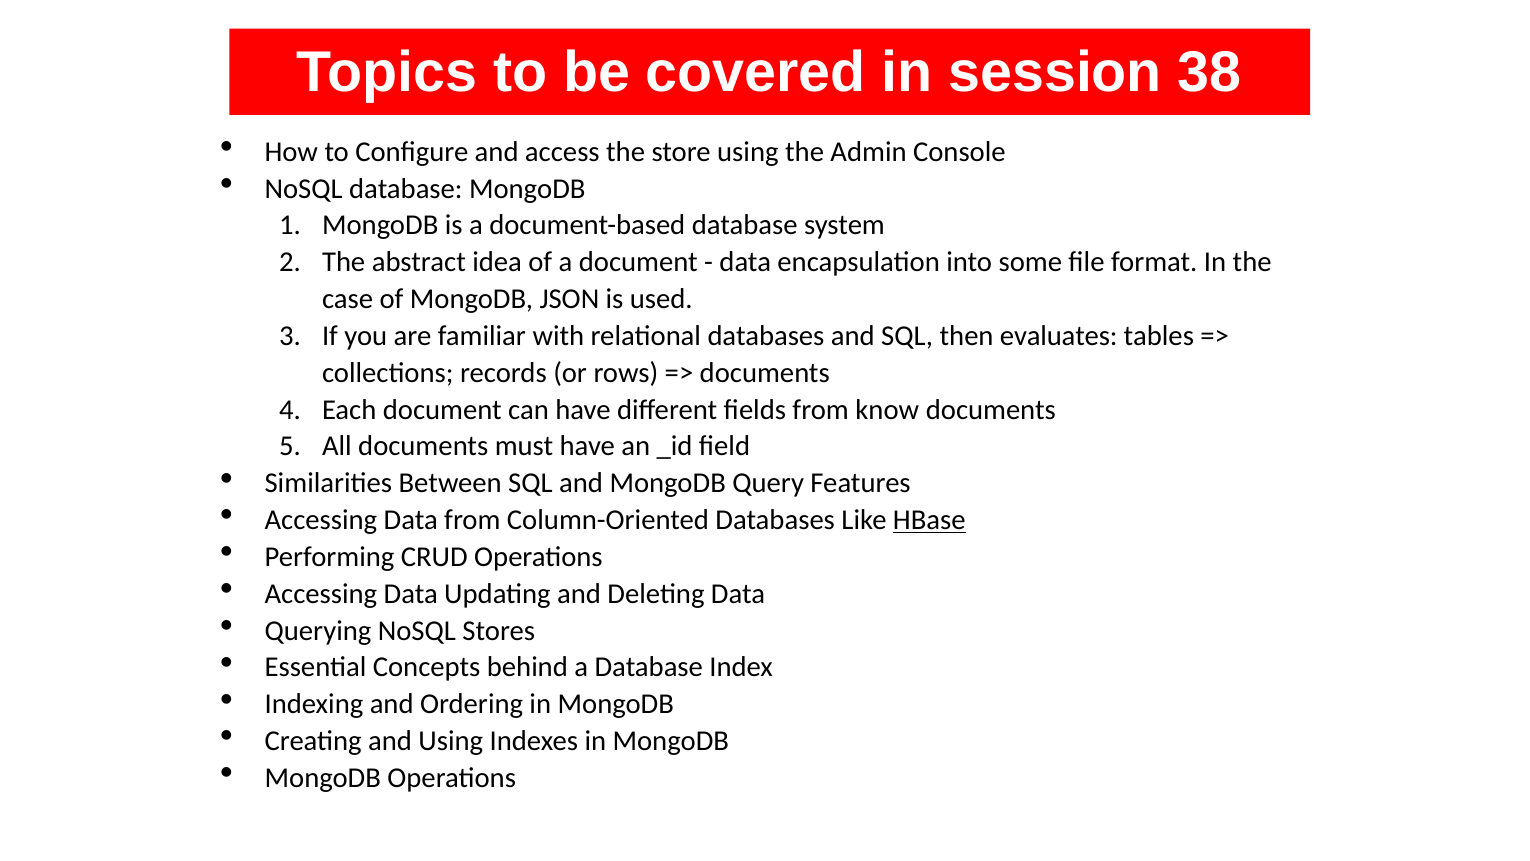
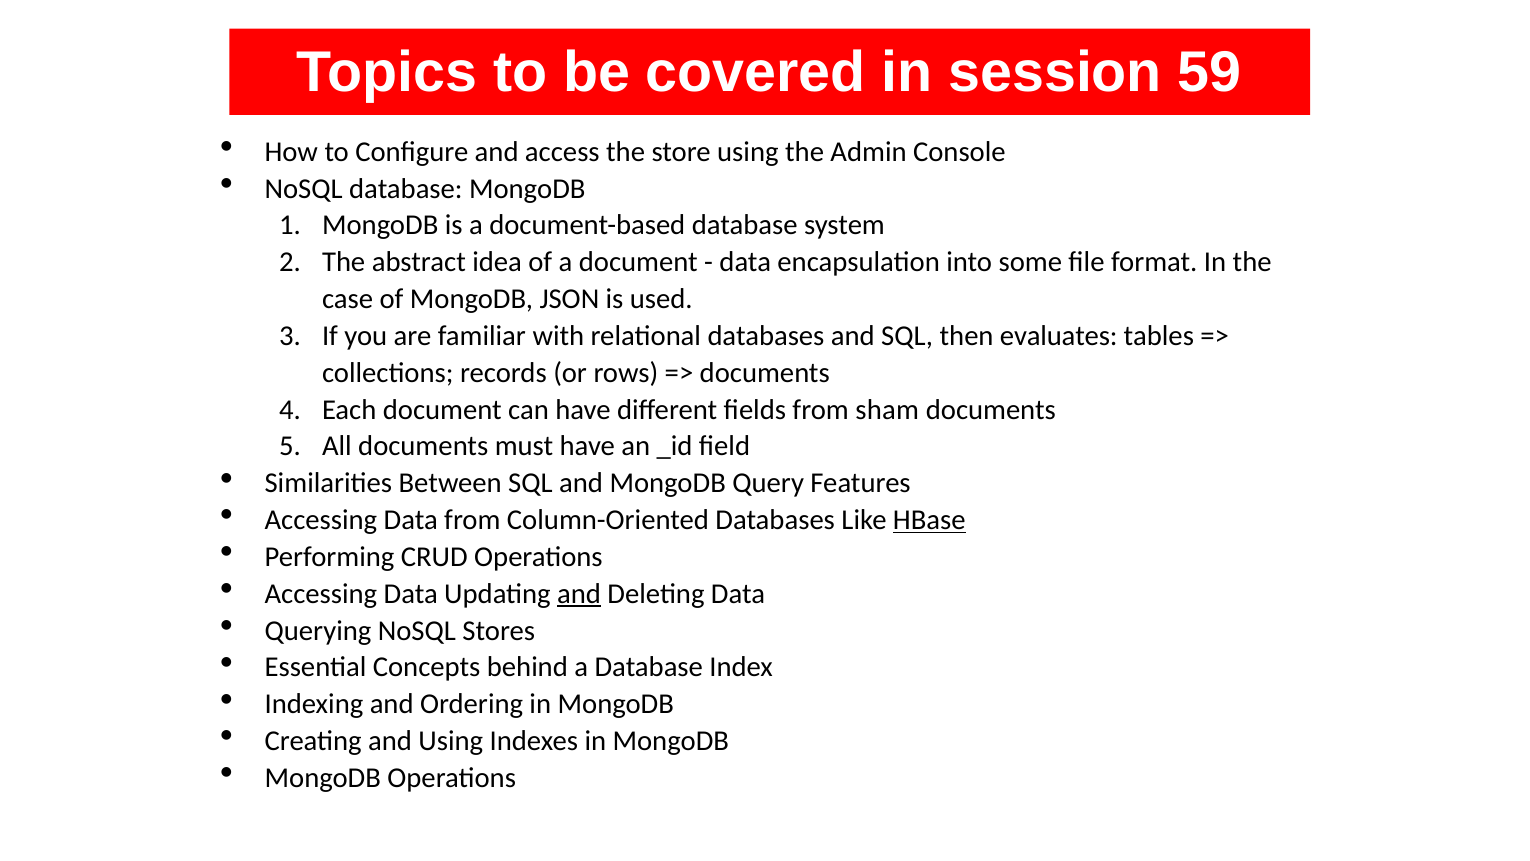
38: 38 -> 59 (1210, 73)
know: know -> sham (887, 410)
and underline: none -> present (579, 594)
